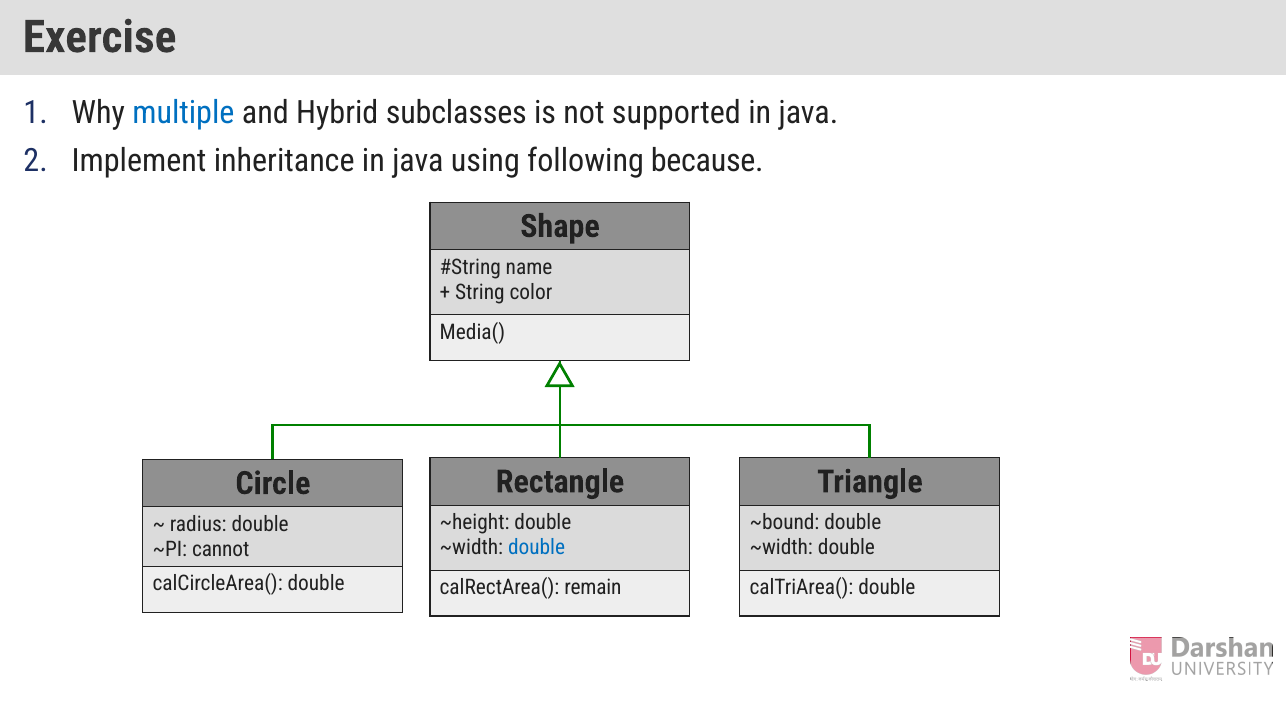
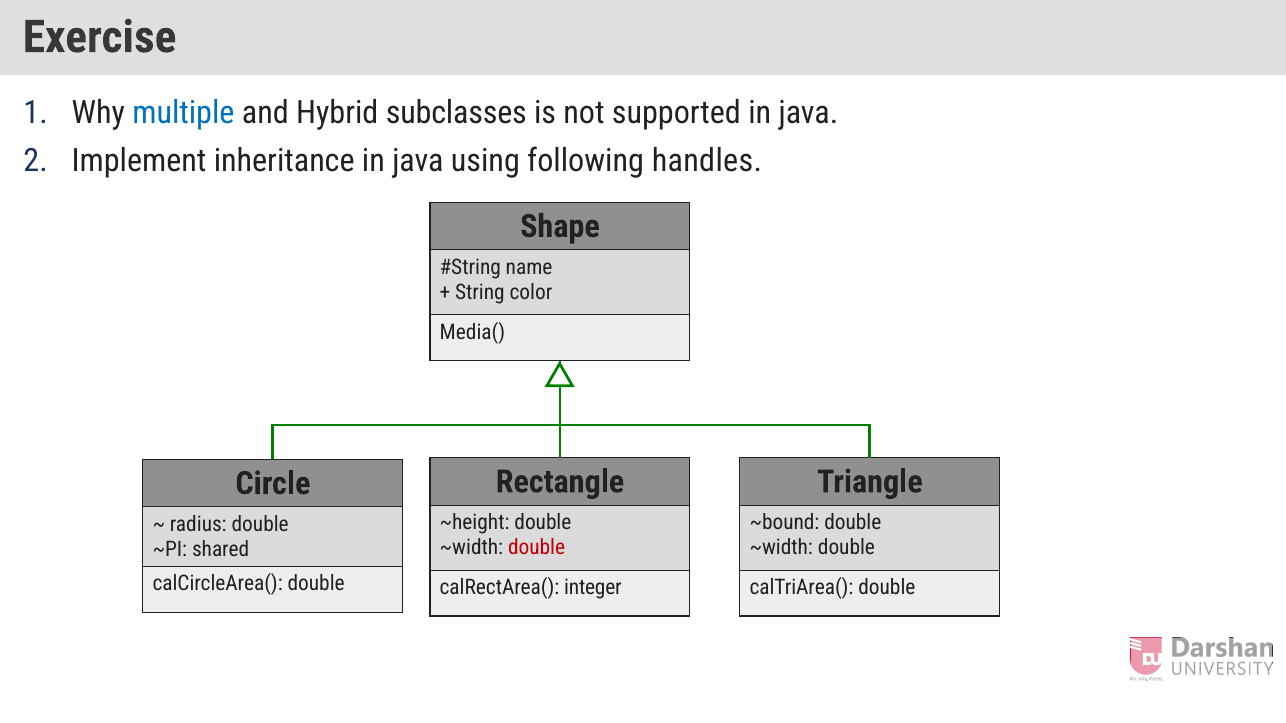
because: because -> handles (707, 161)
double colour: blue -> red (537, 548)
cannot: cannot -> shared (221, 549)
remain: remain -> integer (593, 588)
